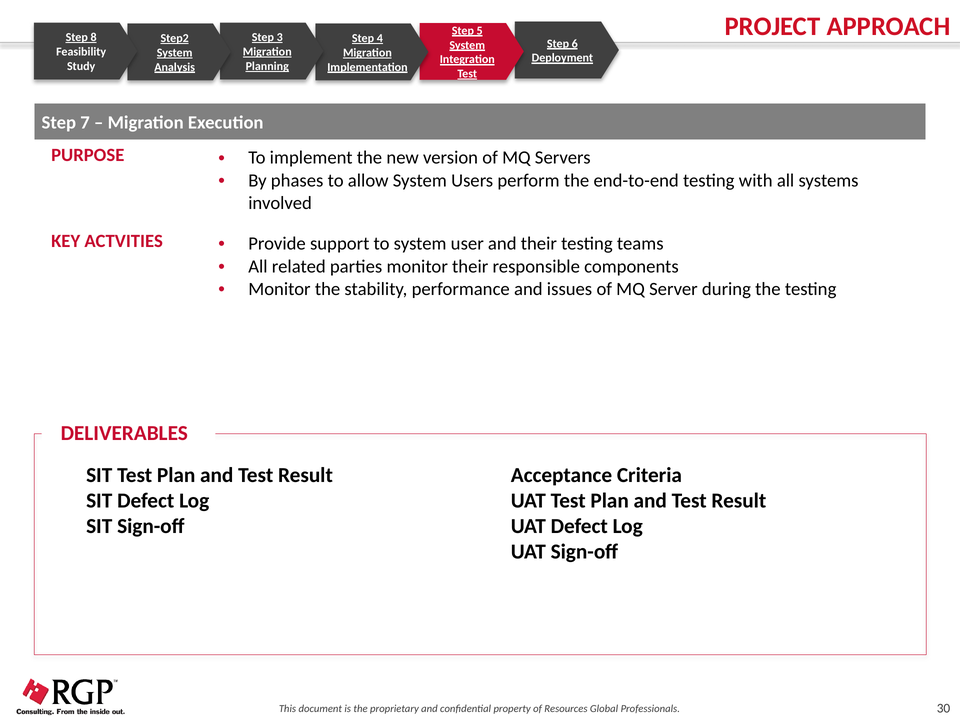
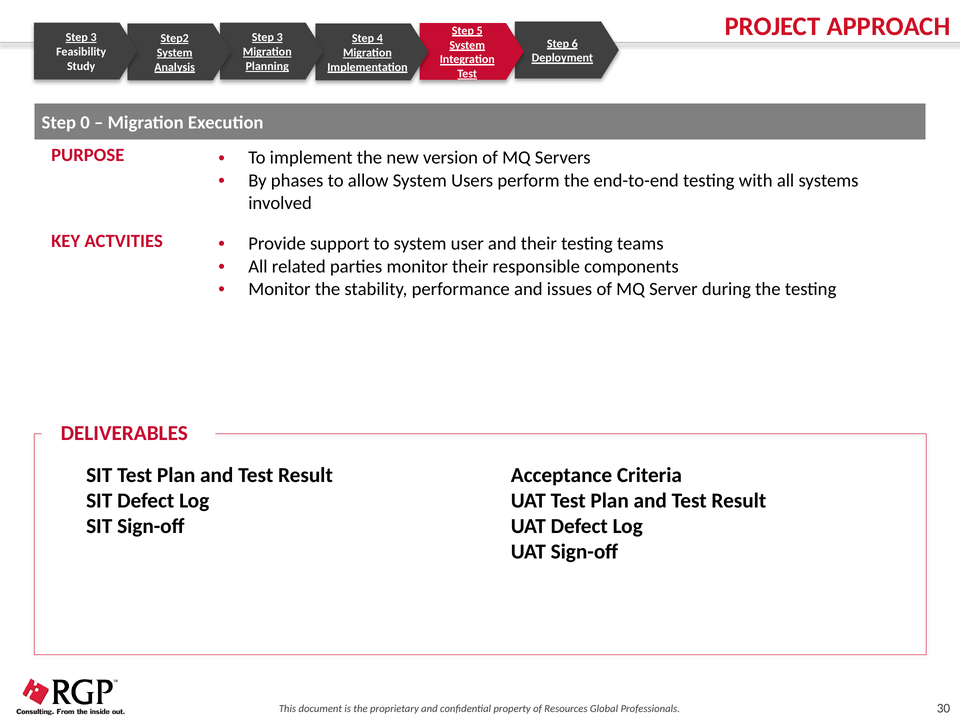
8: 8 -> 3 (94, 37)
7: 7 -> 0 (85, 122)
